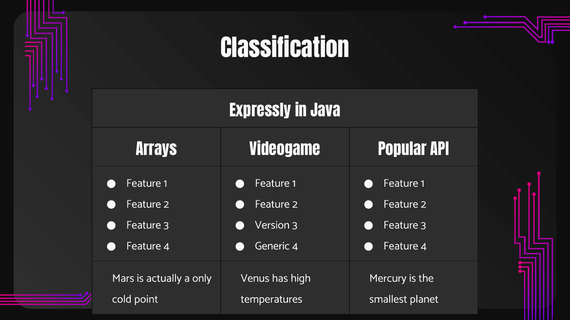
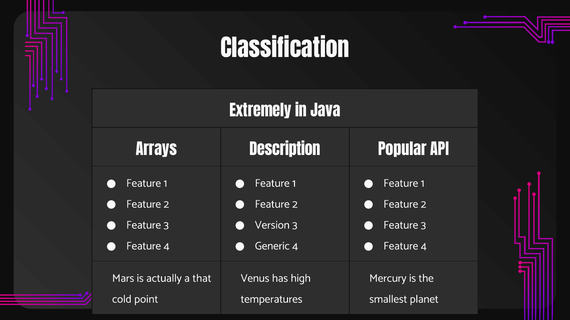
Expressly: Expressly -> Extremely (260, 111)
Videogame: Videogame -> Description (285, 150)
only: only -> that (202, 279)
